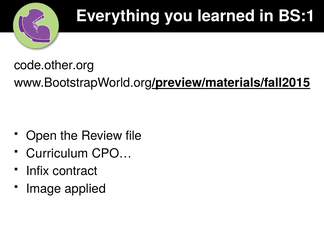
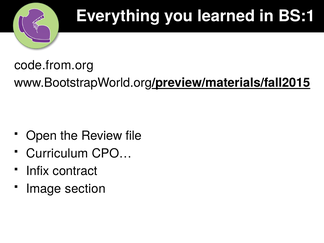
code.other.org: code.other.org -> code.from.org (54, 65)
applied: applied -> section (85, 189)
